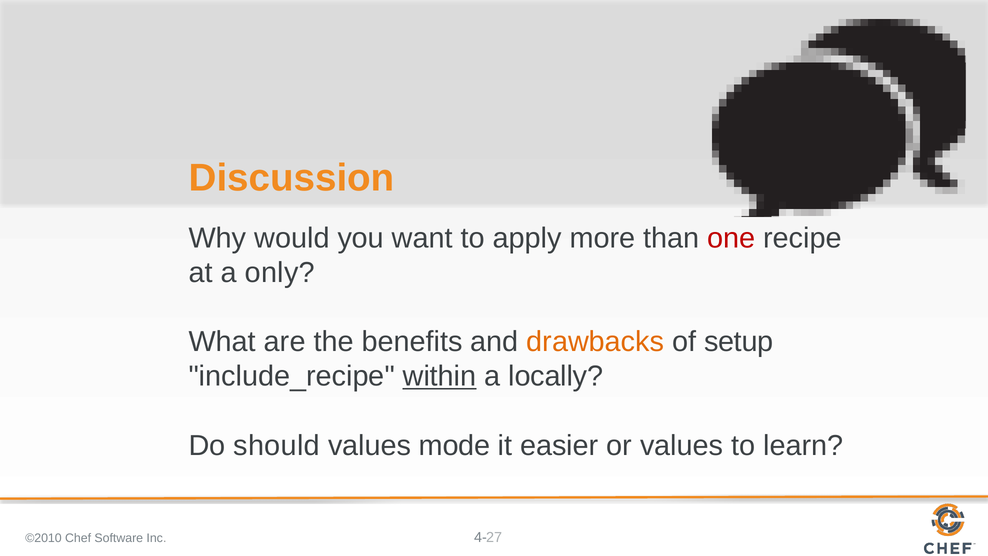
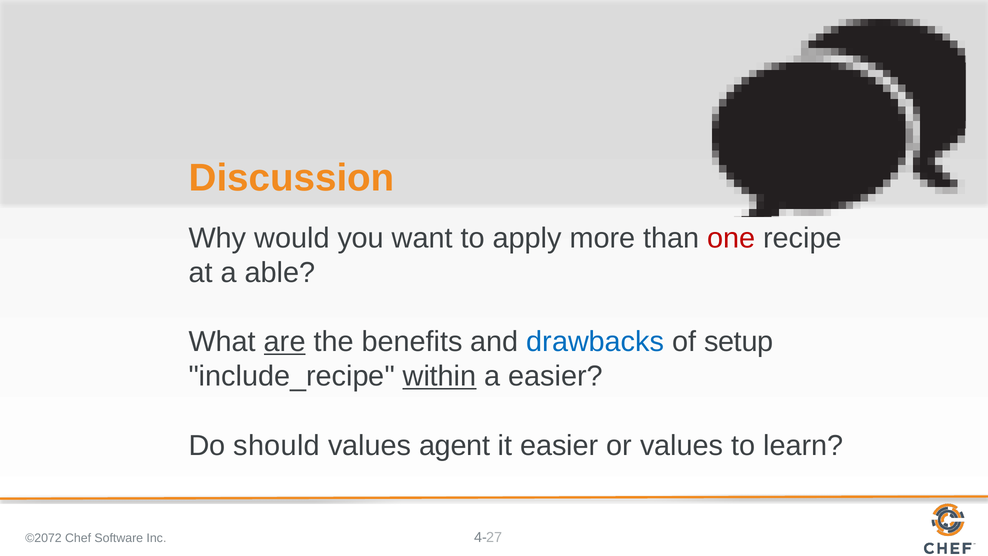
only: only -> able (280, 272)
are underline: none -> present (285, 342)
drawbacks colour: orange -> blue (595, 342)
a locally: locally -> easier (556, 376)
mode: mode -> agent (455, 445)
©2010: ©2010 -> ©2072 (43, 538)
